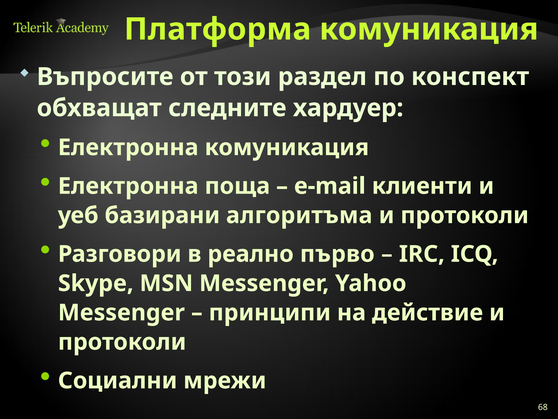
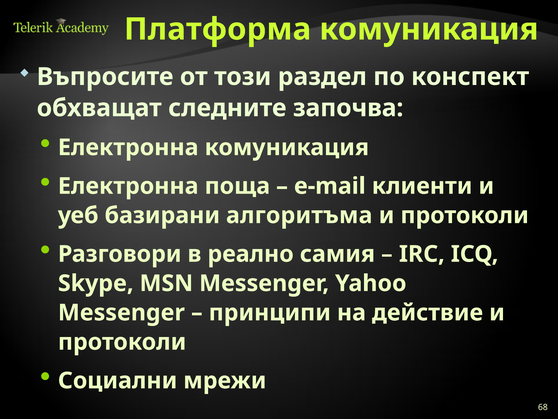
хардуер: хардуер -> започва (348, 108)
първо: първо -> самия (337, 254)
